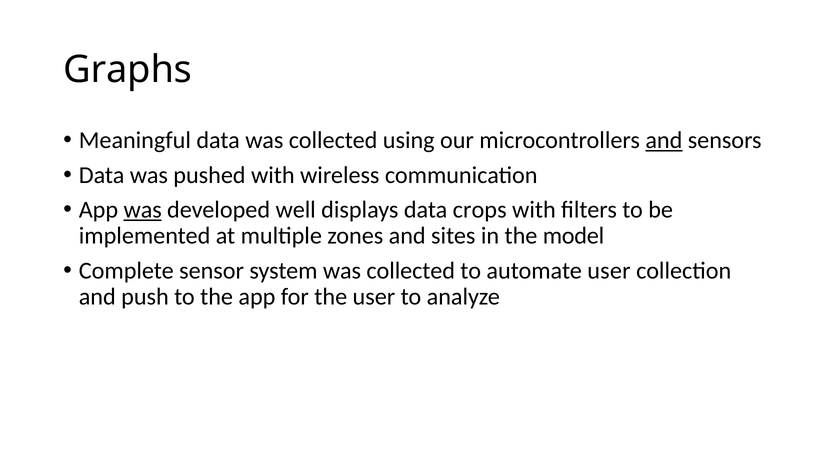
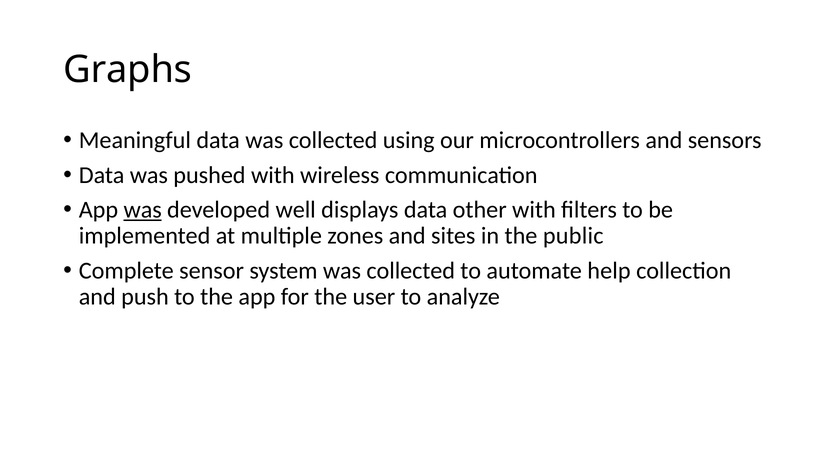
and underline: present -> none (664, 140)
crops: crops -> other (480, 210)
model: model -> public (573, 236)
automate user: user -> help (609, 271)
